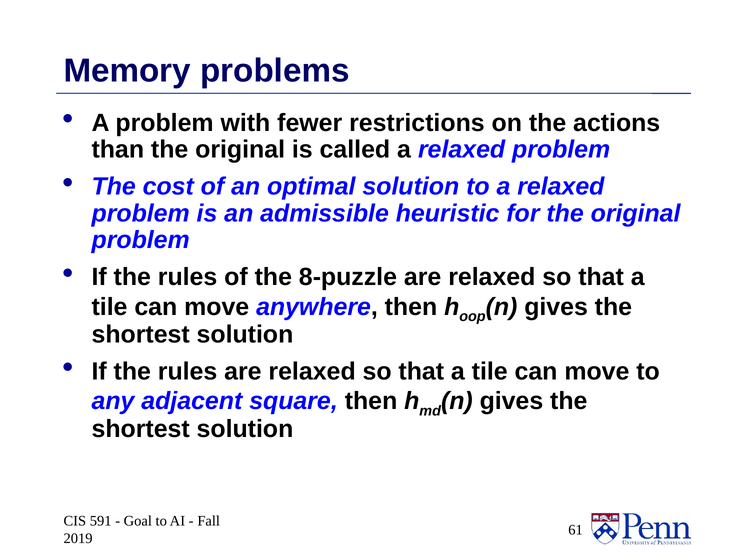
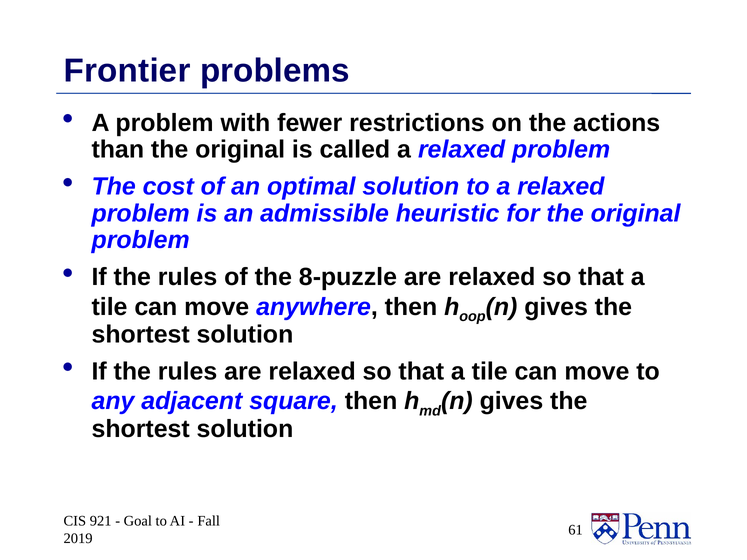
Memory: Memory -> Frontier (127, 71)
591: 591 -> 921 (101, 521)
